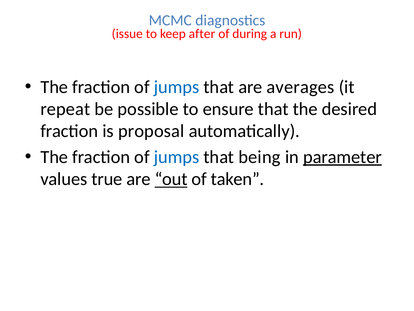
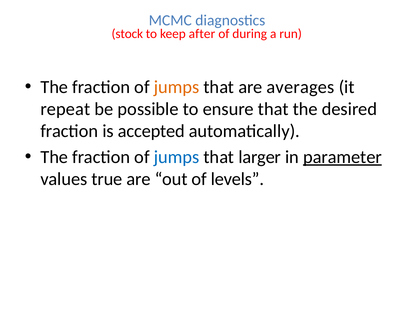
issue: issue -> stock (127, 34)
jumps colour: blue -> orange (177, 87)
proposal: proposal -> accepted (151, 131)
being: being -> larger (260, 157)
out underline: present -> none (171, 179)
taken: taken -> levels (237, 179)
